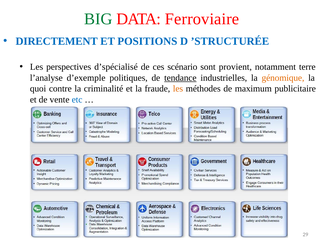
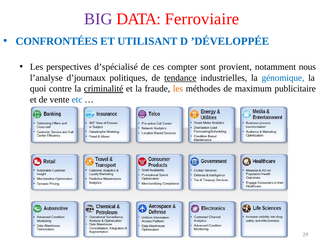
BIG colour: green -> purple (98, 19)
DIRECTEMENT: DIRECTEMENT -> CONFRONTÉES (57, 41)
POSITIONS: POSITIONS -> UTILISANT (147, 41)
’STRUCTURÉE: ’STRUCTURÉE -> ’DÉVELOPPÉE (230, 41)
scénario: scénario -> compter (182, 67)
terre: terre -> nous (307, 67)
d’exemple: d’exemple -> d’journaux (86, 78)
génomique colour: orange -> blue (283, 78)
criminalité underline: none -> present (104, 89)
